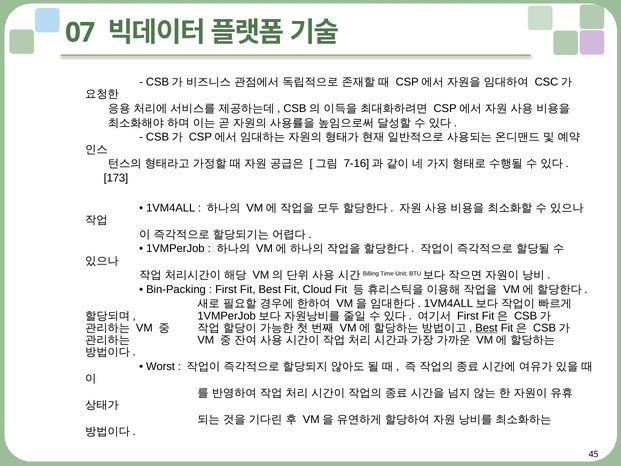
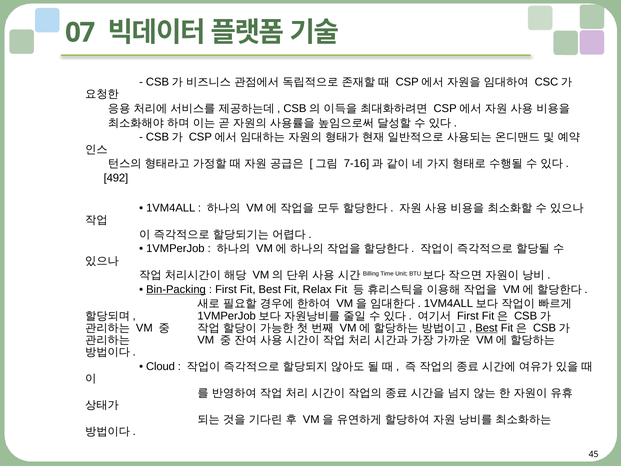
173: 173 -> 492 (116, 178)
Bin-Packing underline: none -> present (176, 289)
Cloud: Cloud -> Relax (317, 289)
Worst: Worst -> Cloud (161, 366)
